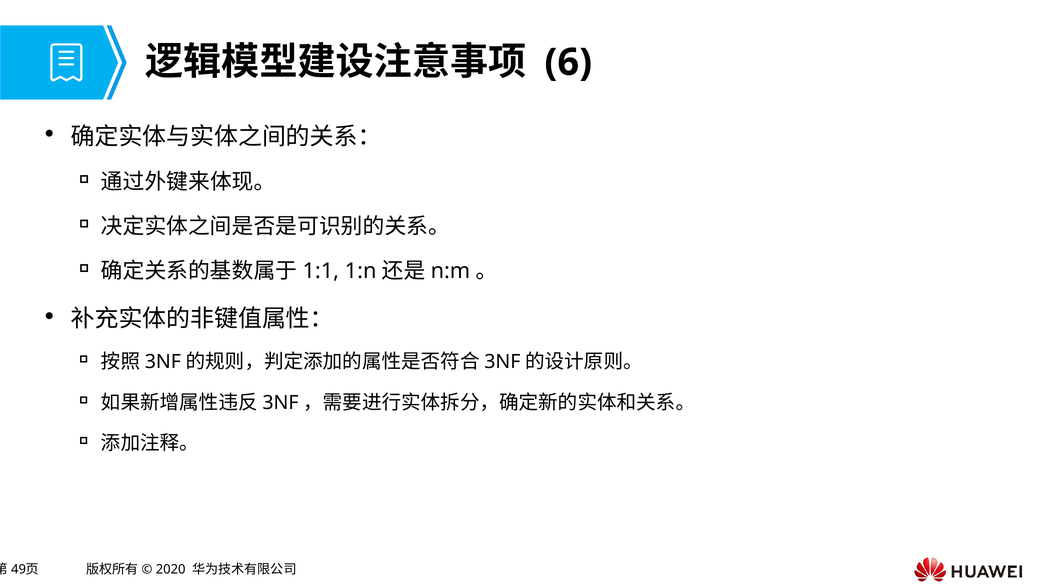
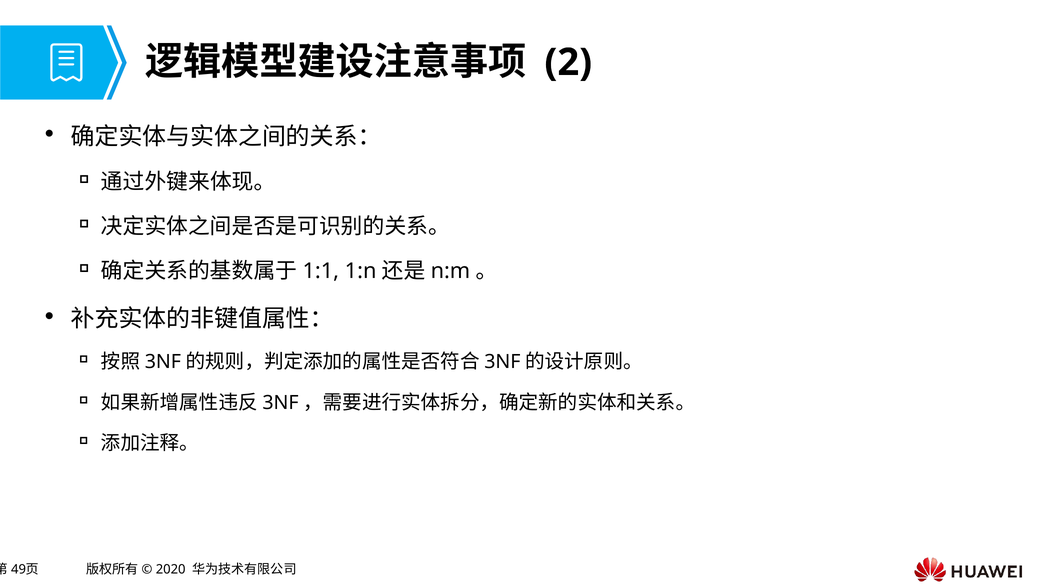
6: 6 -> 2 (568, 62)
